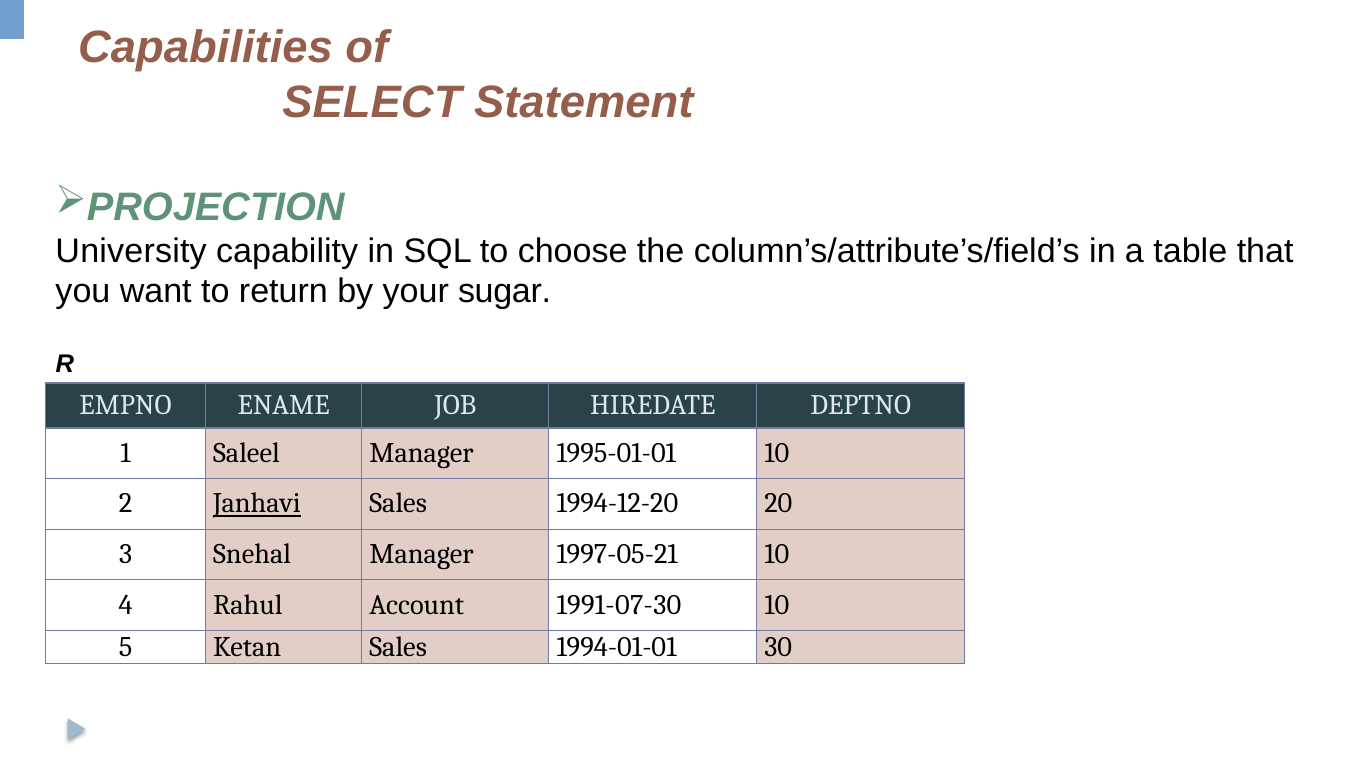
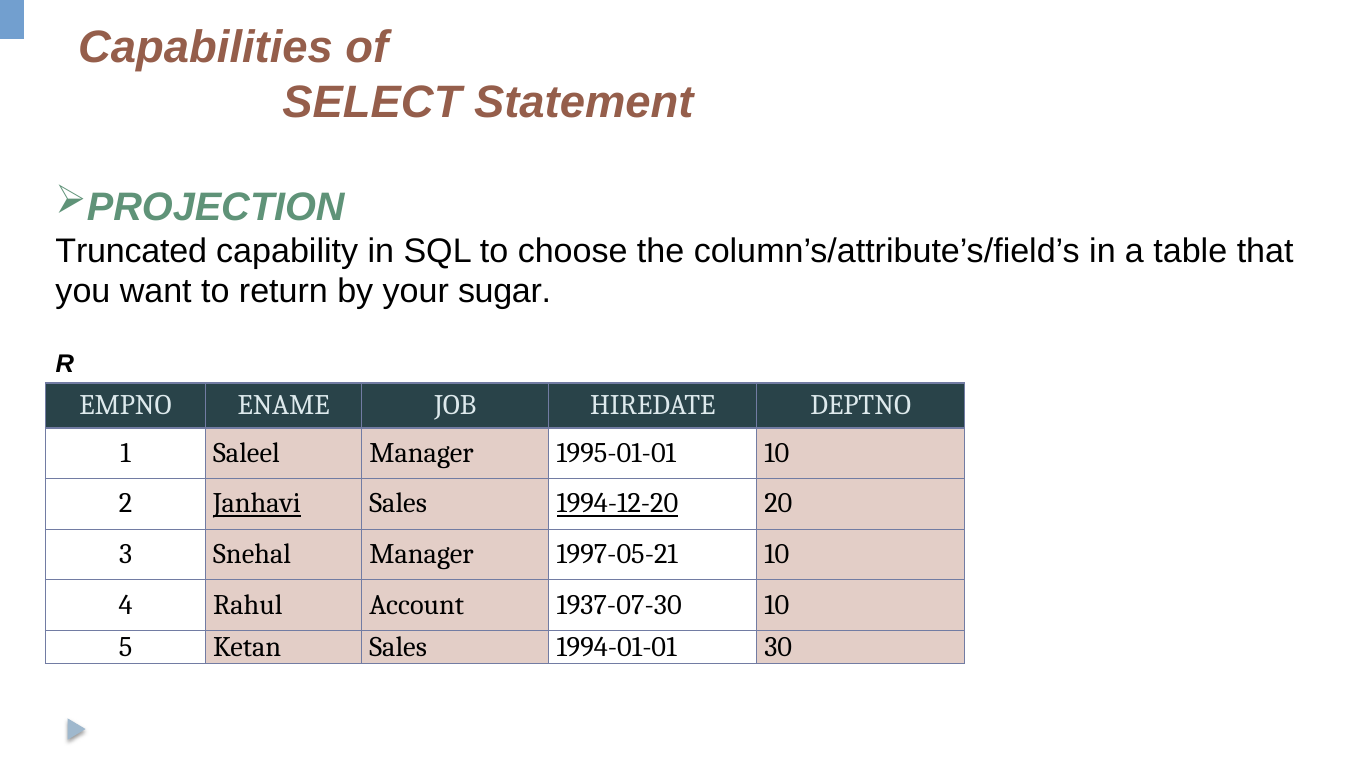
University: University -> Truncated (131, 251)
1994-12-20 underline: none -> present (617, 504)
1991-07-30: 1991-07-30 -> 1937-07-30 (619, 605)
